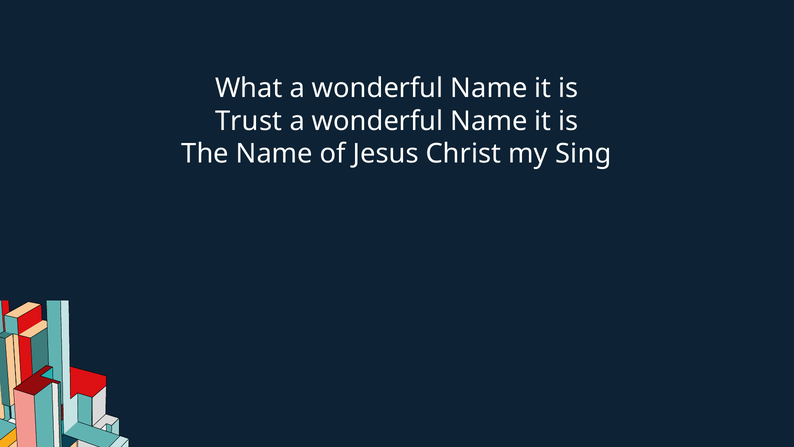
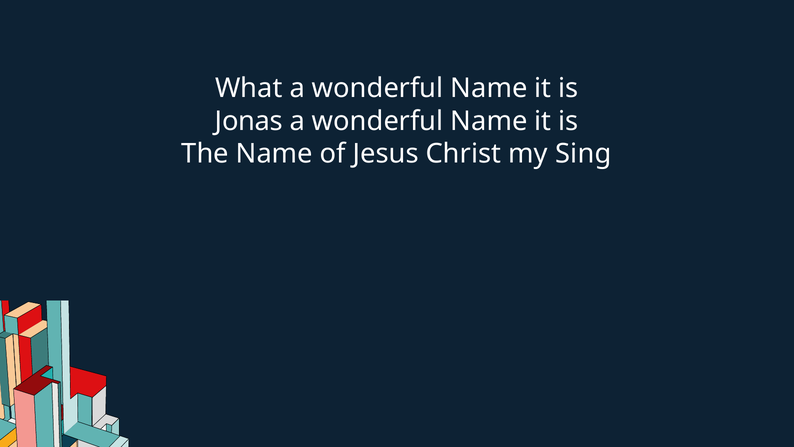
Trust: Trust -> Jonas (249, 121)
